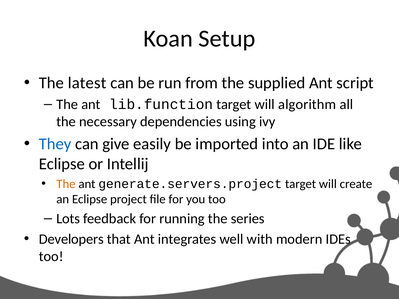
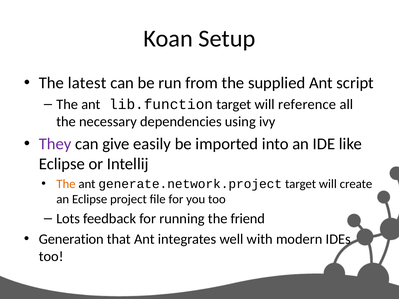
algorithm: algorithm -> reference (307, 105)
They colour: blue -> purple (55, 144)
generate.servers.project: generate.servers.project -> generate.network.project (190, 184)
series: series -> friend (248, 219)
Developers: Developers -> Generation (71, 239)
